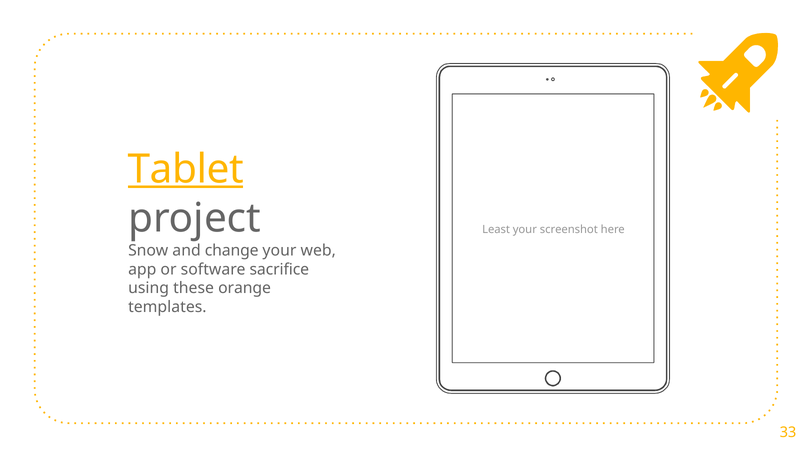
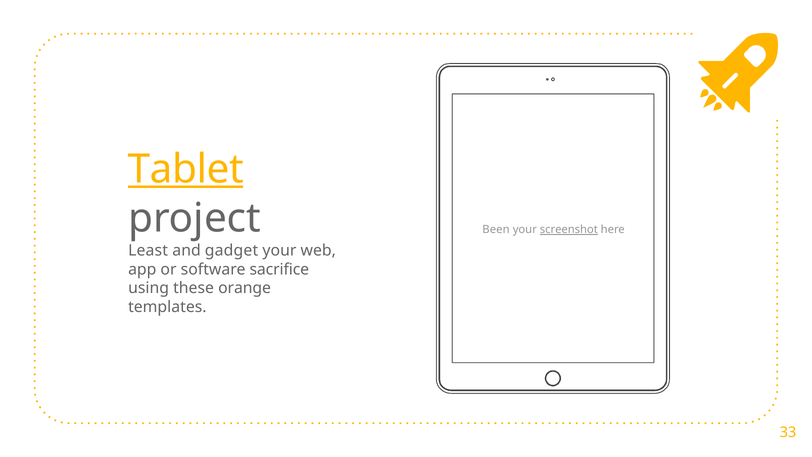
Least: Least -> Been (496, 230)
screenshot underline: none -> present (569, 230)
Snow: Snow -> Least (148, 250)
change: change -> gadget (232, 250)
